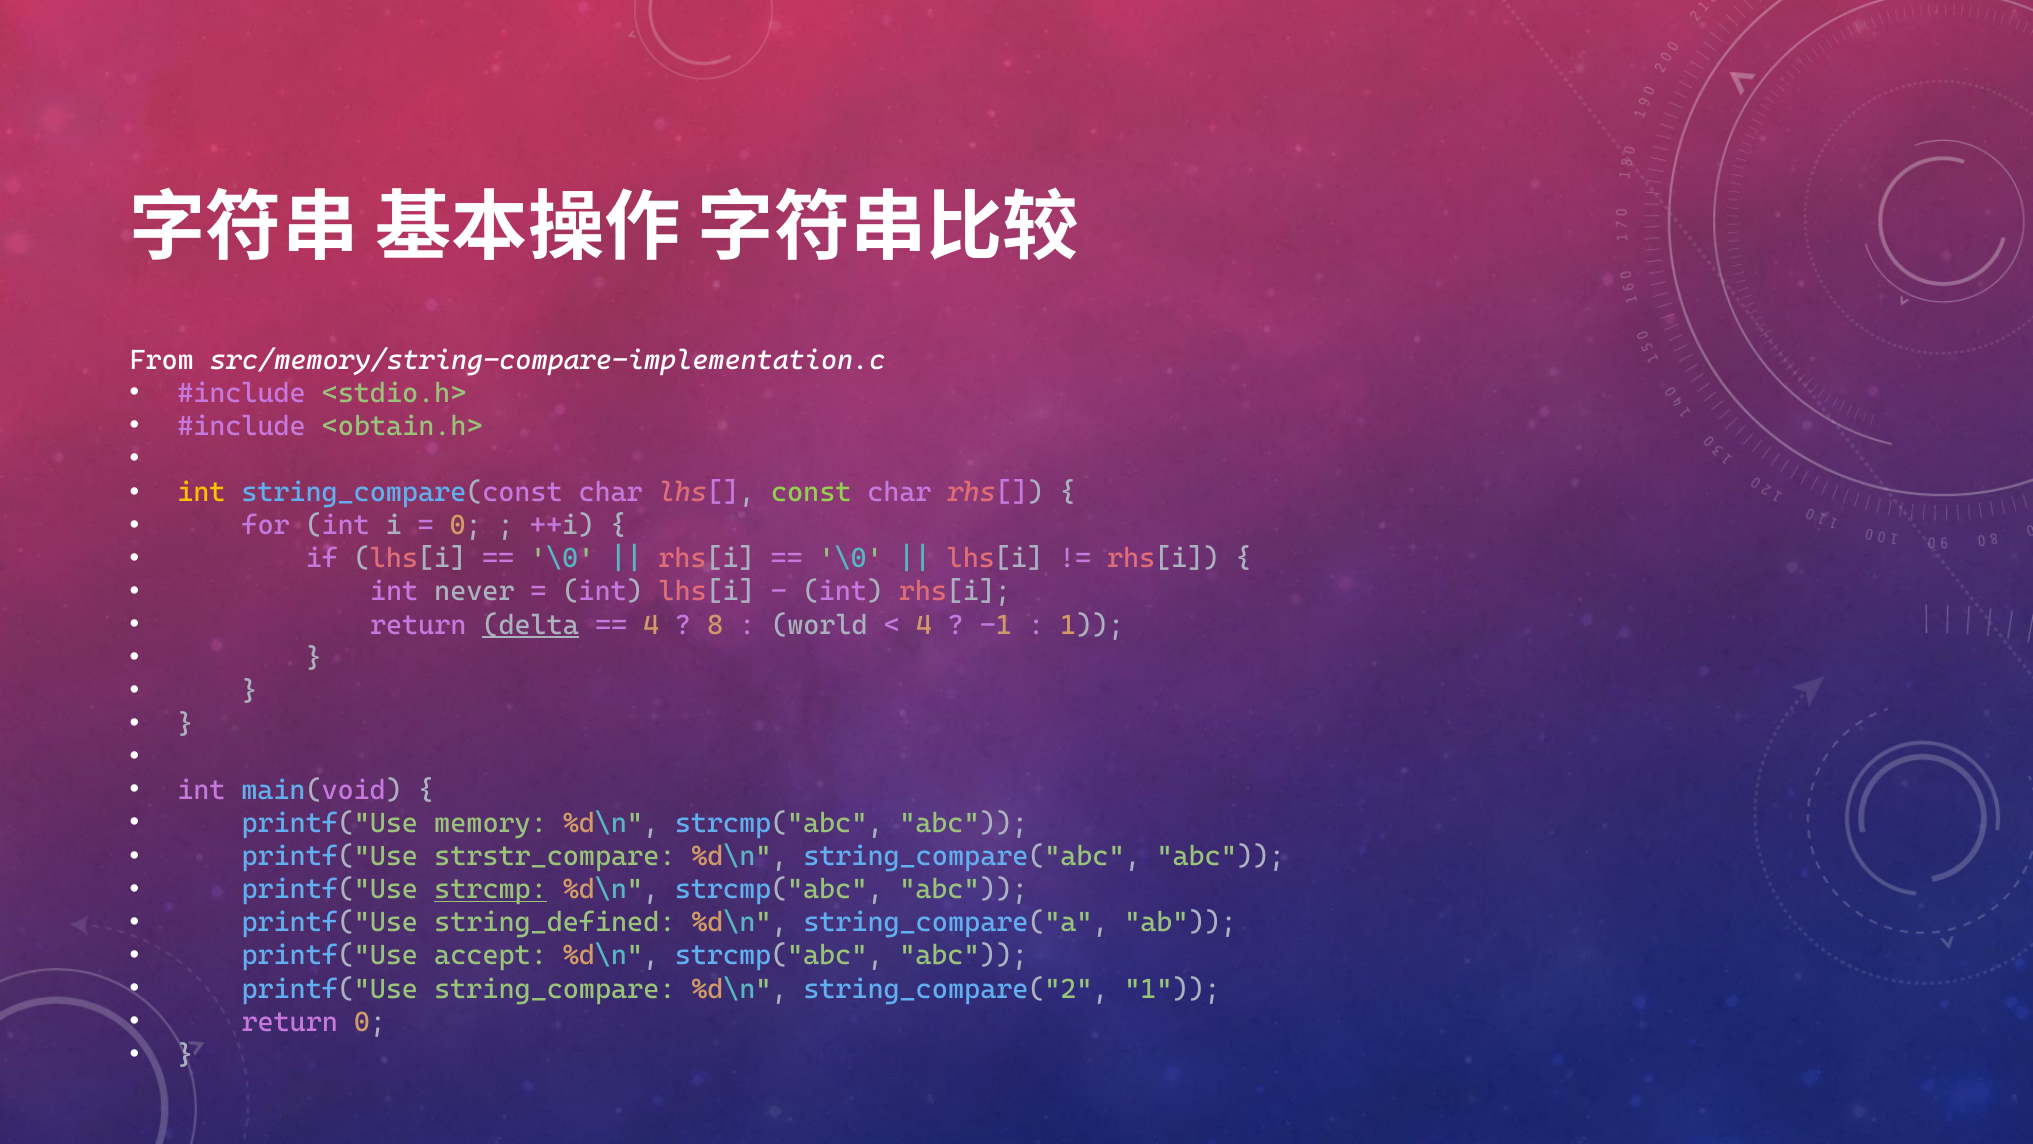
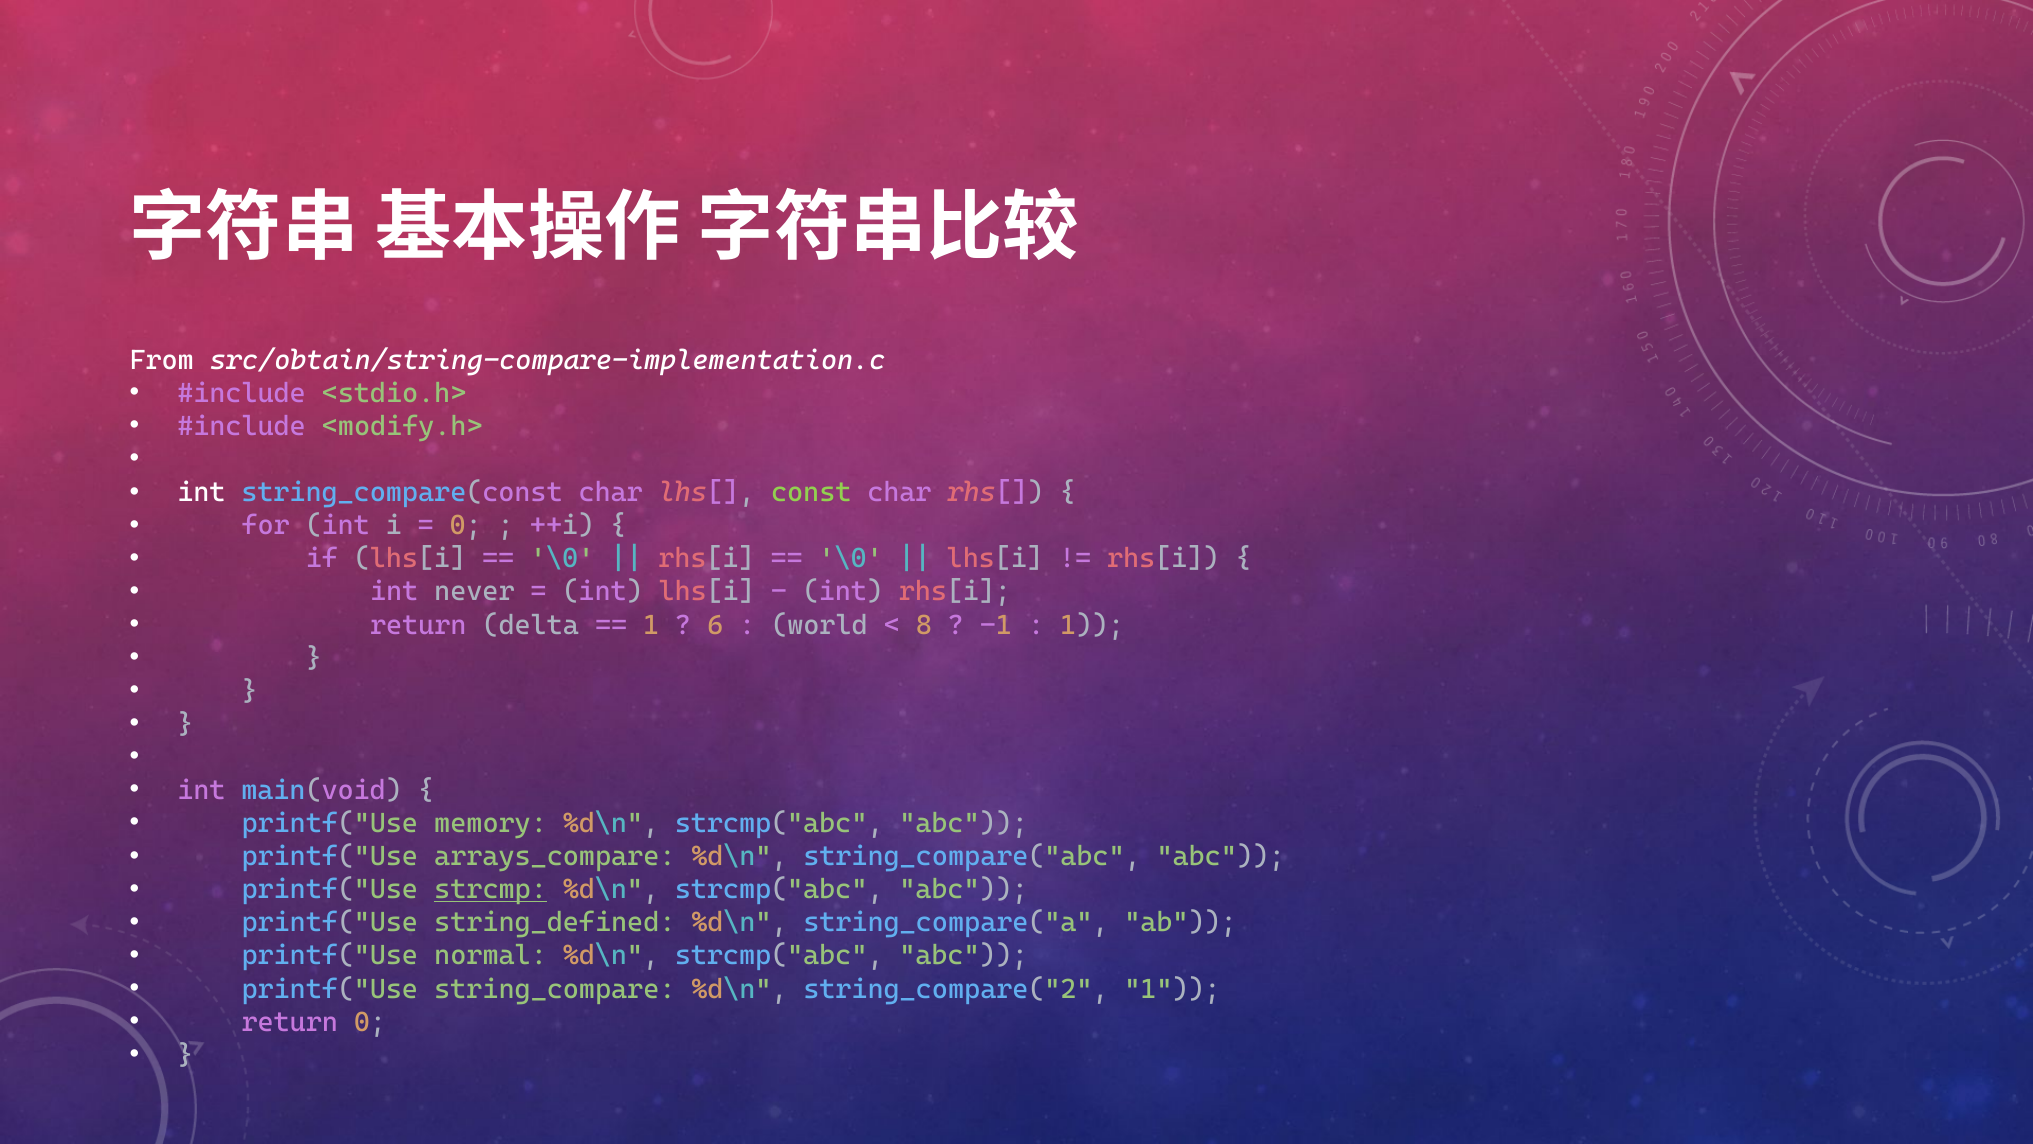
src/memory/string-compare-implementation.c: src/memory/string-compare-implementation.c -> src/obtain/string-compare-implementation.c (548, 360)
<obtain.h>: <obtain.h> -> <modify.h> (402, 426)
int colour: yellow -> white (201, 492)
delta underline: present -> none (531, 625)
4: 4 -> 1 (651, 625)
8: 8 -> 6 (715, 625)
4: 4 -> 8 (924, 625)
strstr_compare: strstr_compare -> arrays_compare (555, 856)
accept: accept -> normal (491, 955)
